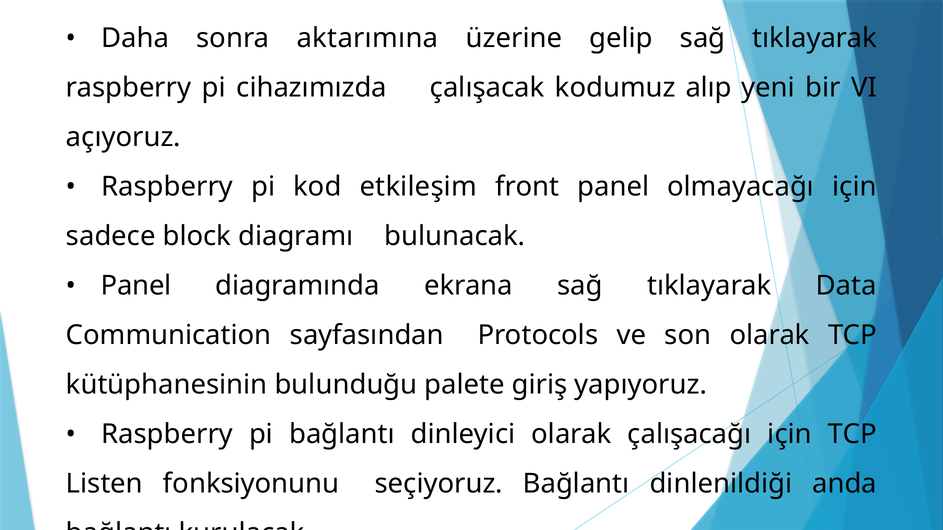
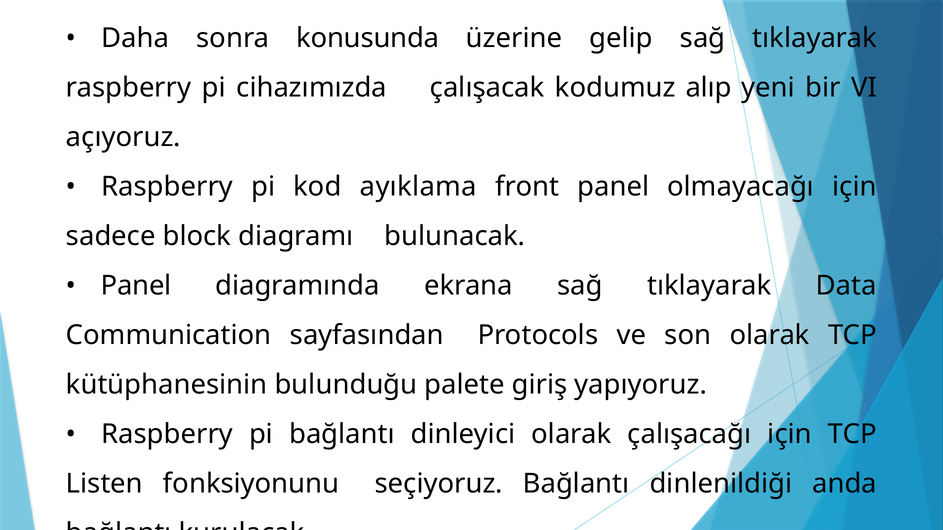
aktarımına: aktarımına -> konusunda (368, 38)
etkileşim: etkileşim -> ayıklama (418, 187)
